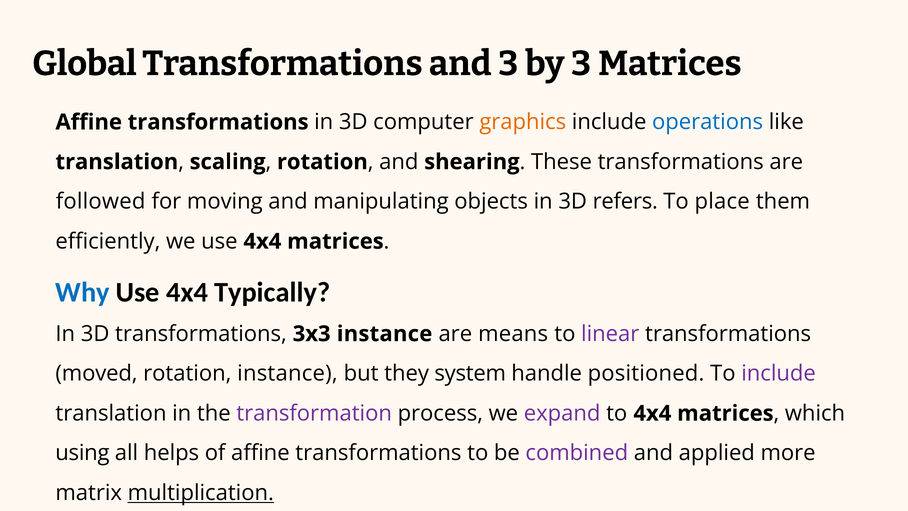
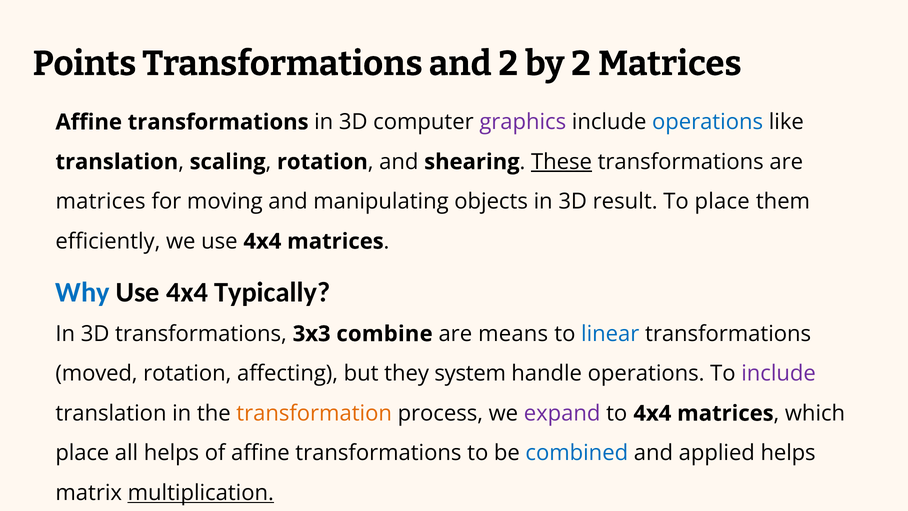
Global: Global -> Points (84, 64)
and 3: 3 -> 2 (508, 64)
by 3: 3 -> 2 (581, 64)
graphics colour: orange -> purple (523, 122)
These underline: none -> present (561, 162)
followed: followed -> matrices (101, 202)
refers: refers -> result (625, 202)
3x3 instance: instance -> combine (385, 334)
linear colour: purple -> blue (610, 334)
rotation instance: instance -> affecting (288, 373)
handle positioned: positioned -> operations (646, 373)
transformation colour: purple -> orange (314, 413)
using: using -> place (82, 453)
combined colour: purple -> blue (577, 453)
applied more: more -> helps (788, 453)
